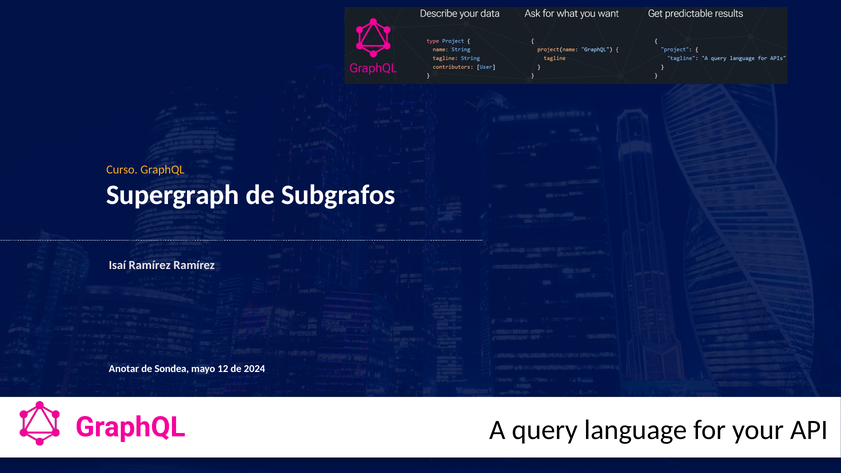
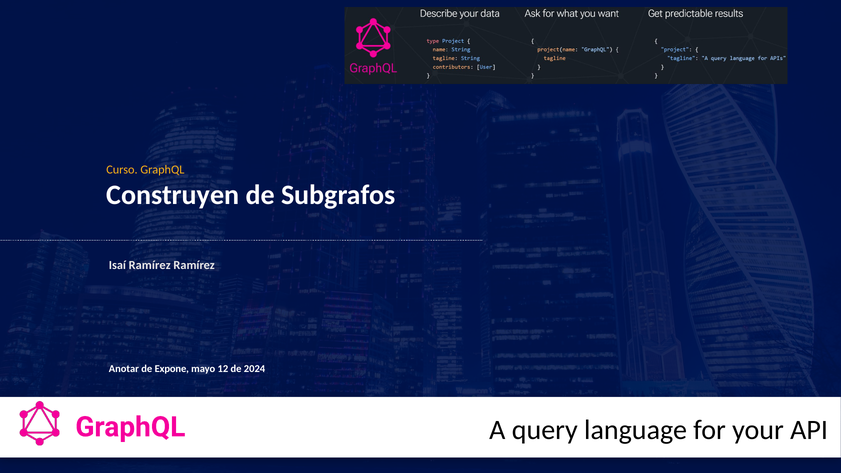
Supergraph: Supergraph -> Construyen (173, 195)
Sondea: Sondea -> Expone (172, 369)
